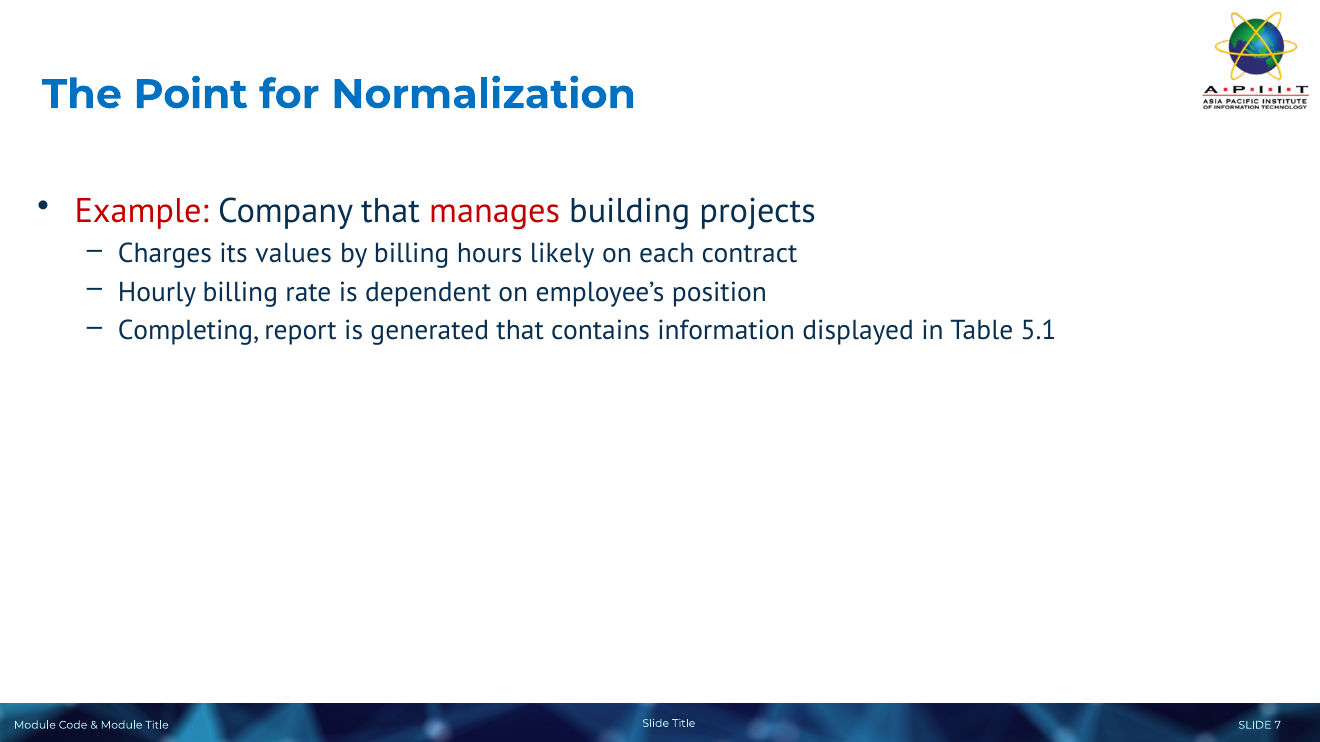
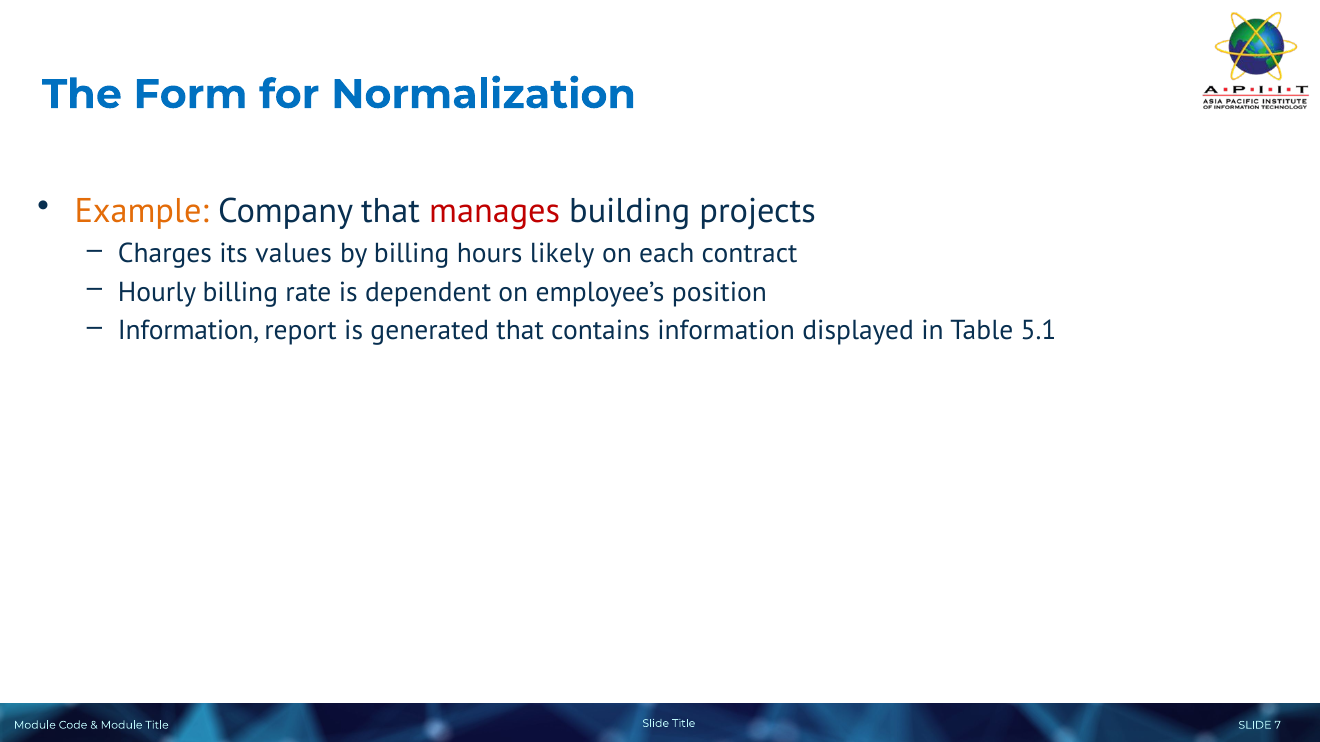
Point: Point -> Form (191, 94)
Example colour: red -> orange (142, 212)
Completing: Completing -> Information (189, 331)
